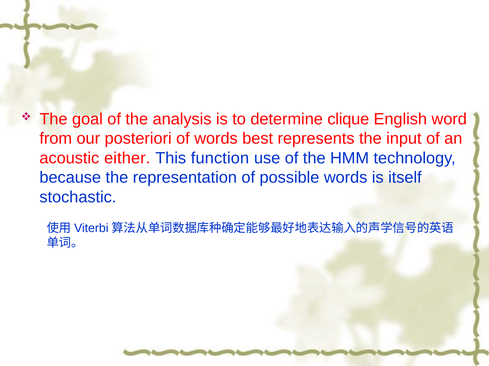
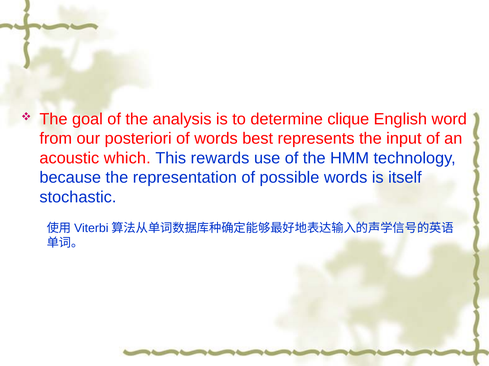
either: either -> which (127, 158)
function: function -> rewards (220, 158)
